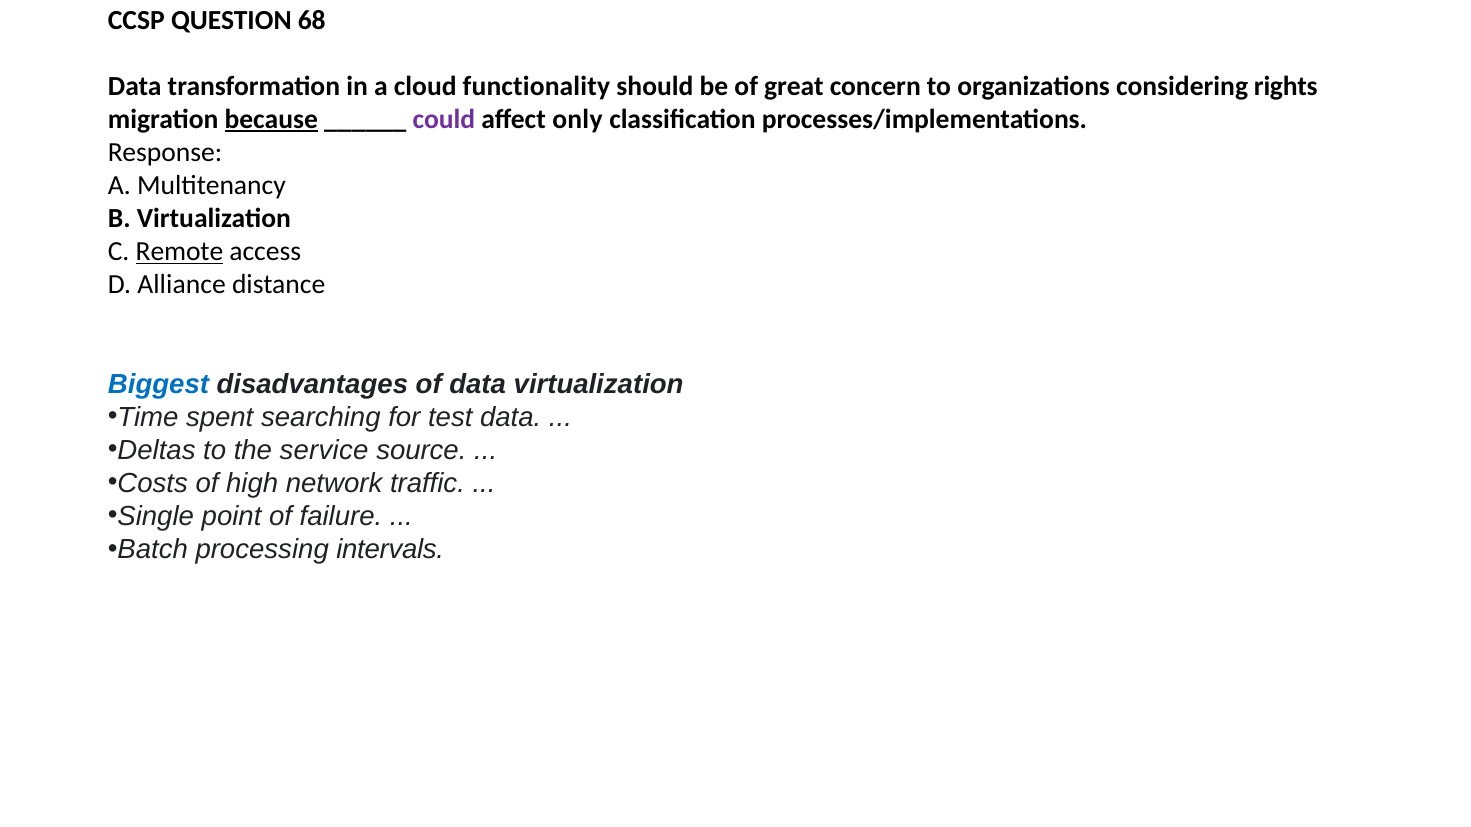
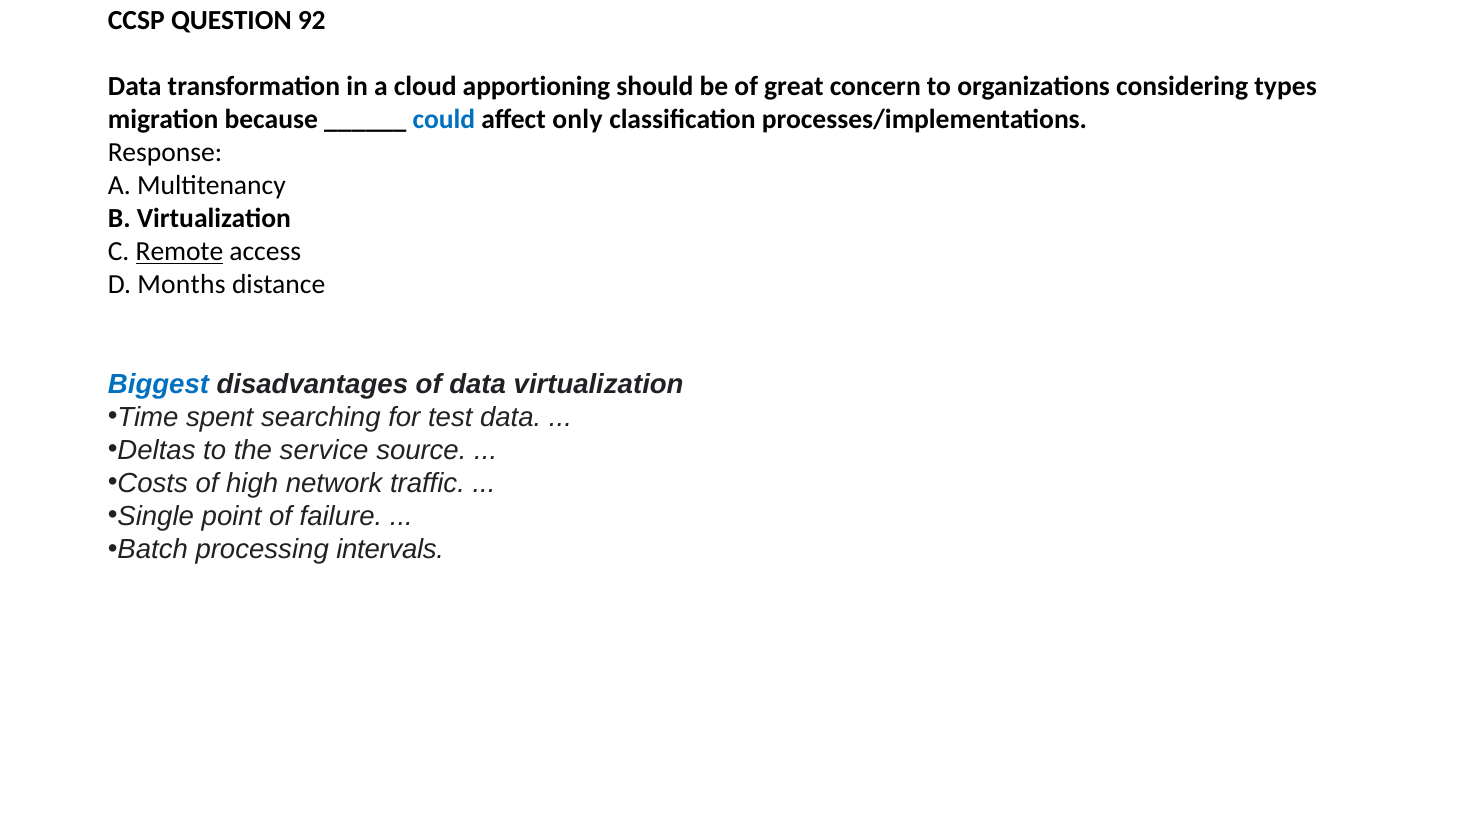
68: 68 -> 92 (312, 20)
functionality: functionality -> apportioning (537, 86)
rights: rights -> types (1286, 86)
because underline: present -> none (271, 119)
could colour: purple -> blue (444, 119)
Alliance: Alliance -> Months (181, 285)
